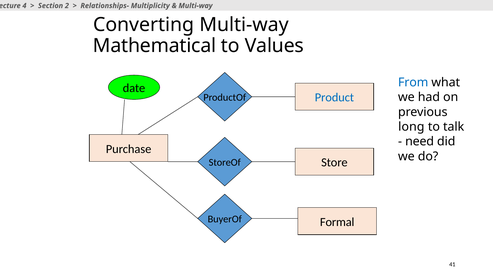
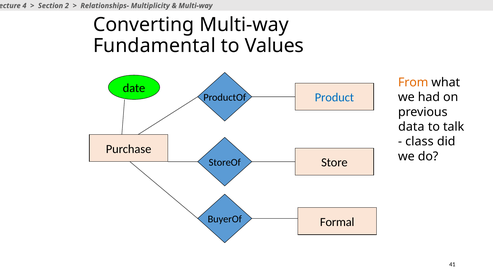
Mathematical: Mathematical -> Fundamental (154, 46)
From colour: blue -> orange (413, 83)
long: long -> data (411, 127)
need: need -> class (419, 142)
